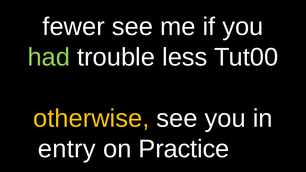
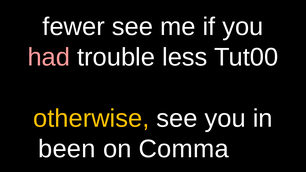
had colour: light green -> pink (49, 57)
entry: entry -> been (67, 149)
Practice: Practice -> Comma (184, 149)
